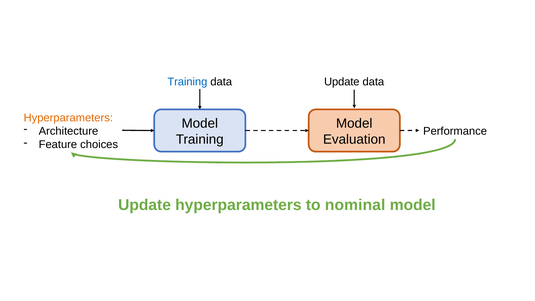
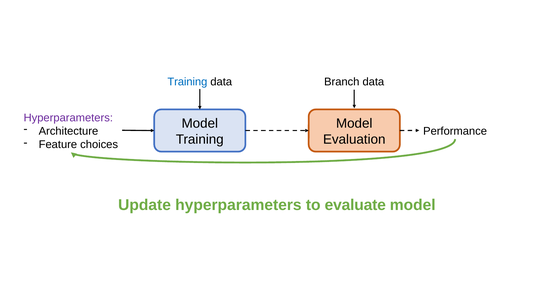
Update: Update -> Branch (342, 82)
Hyperparameters colour: orange -> purple (68, 118)
nominal: nominal -> evaluate (355, 205)
